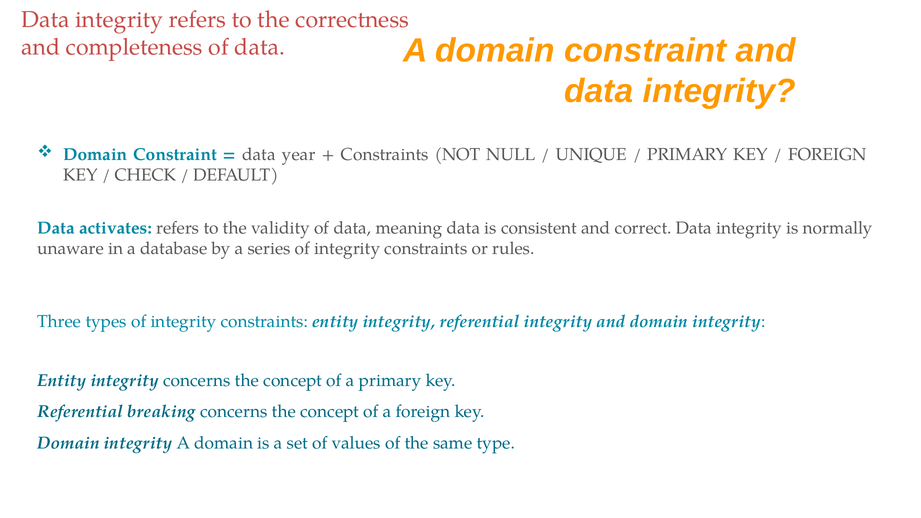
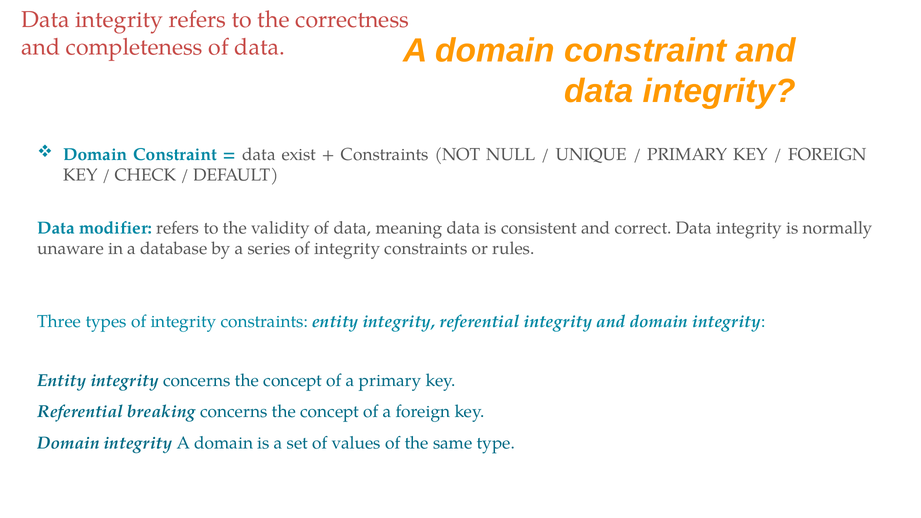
year: year -> exist (299, 154)
activates: activates -> modifier (116, 228)
